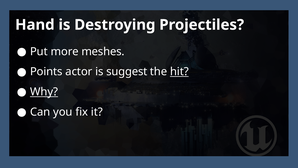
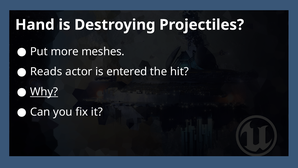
Points: Points -> Reads (46, 72)
suggest: suggest -> entered (127, 72)
hit underline: present -> none (179, 72)
